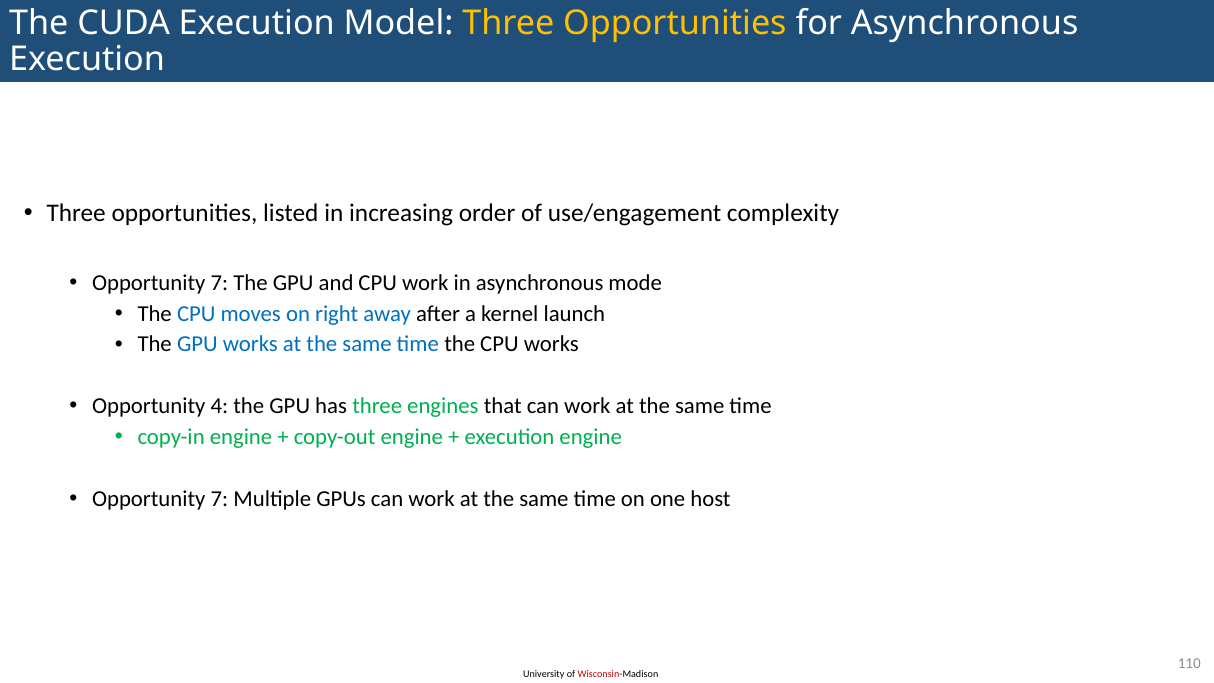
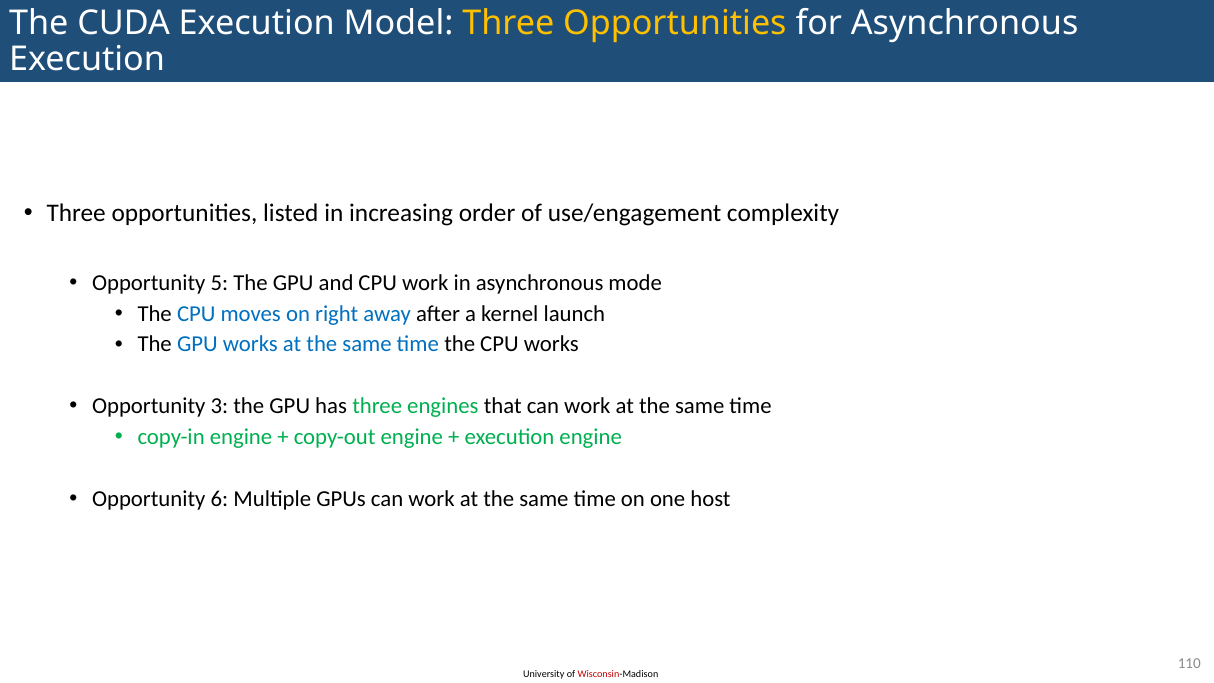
7: 7 -> 5 (219, 283)
4: 4 -> 3 (219, 406)
7: 7 -> 6 (219, 499)
